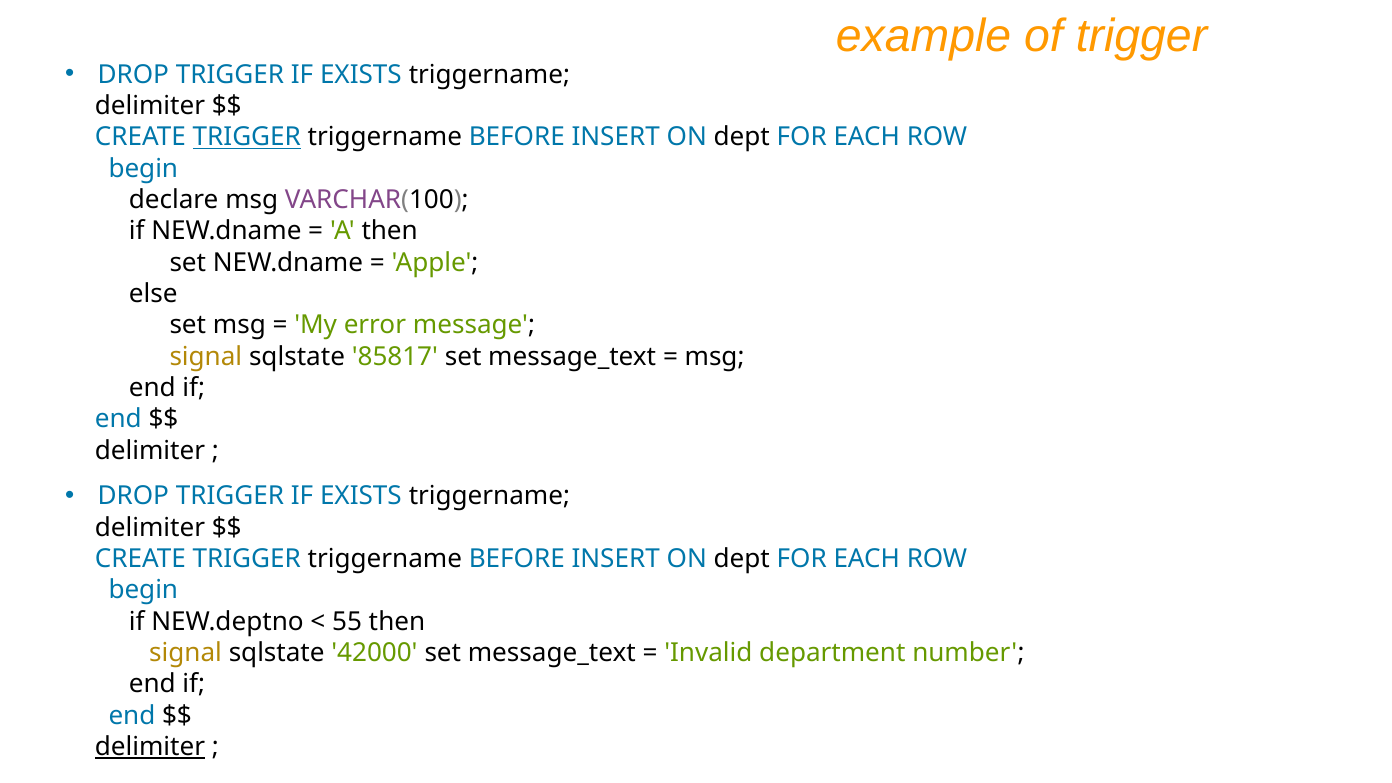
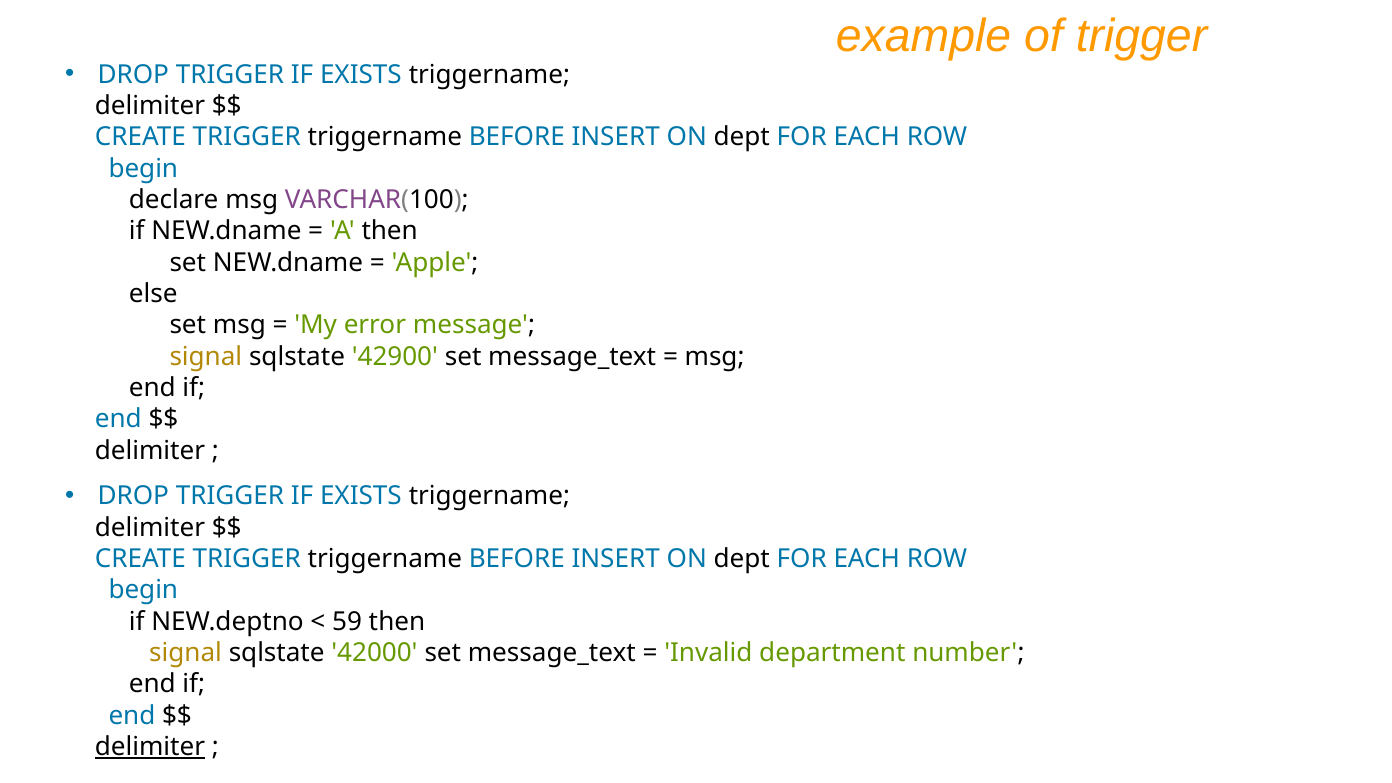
TRIGGER underline: present -> none (247, 137)
85817: 85817 -> 42900 (395, 356)
55: 55 -> 59 (347, 622)
